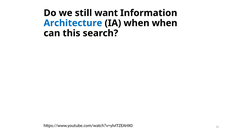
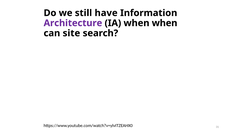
want: want -> have (106, 13)
Architecture colour: blue -> purple (73, 23)
this: this -> site (71, 33)
